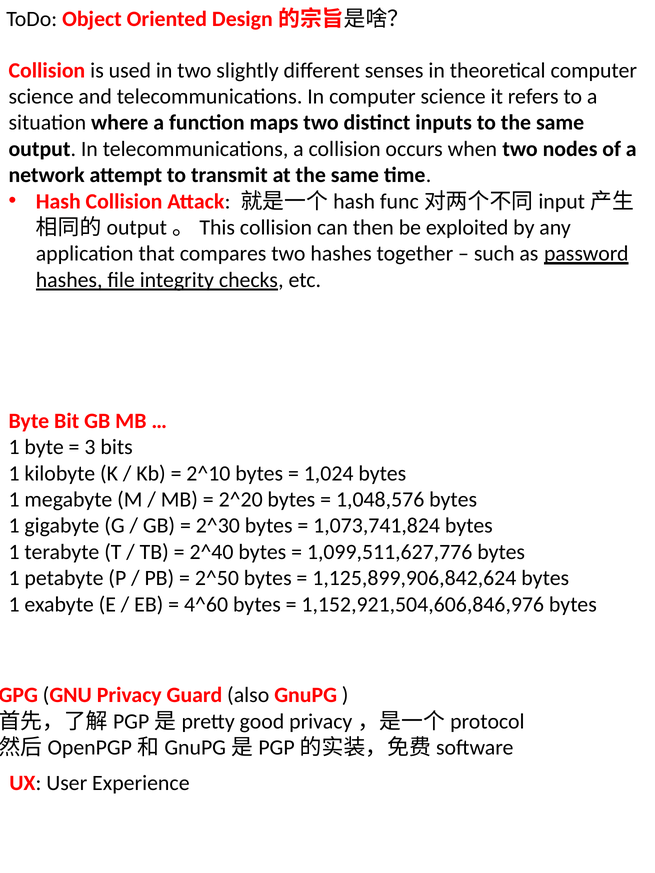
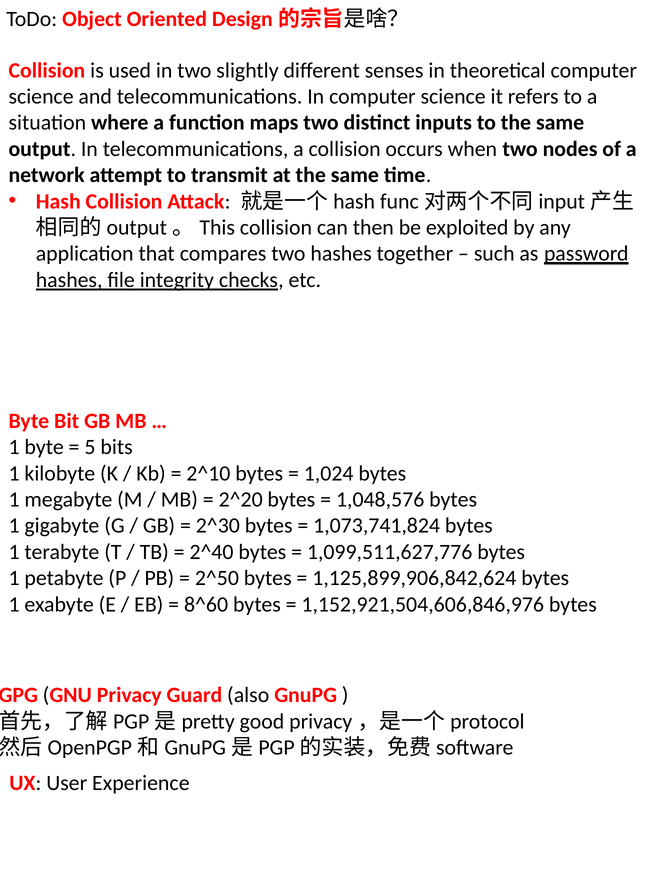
3: 3 -> 5 (90, 447)
4^60: 4^60 -> 8^60 (206, 605)
